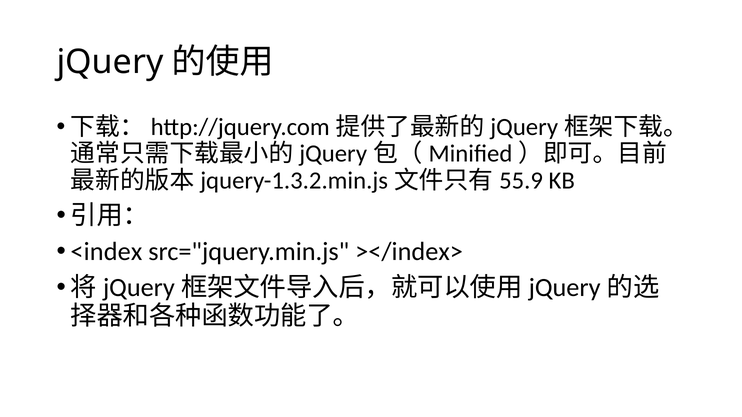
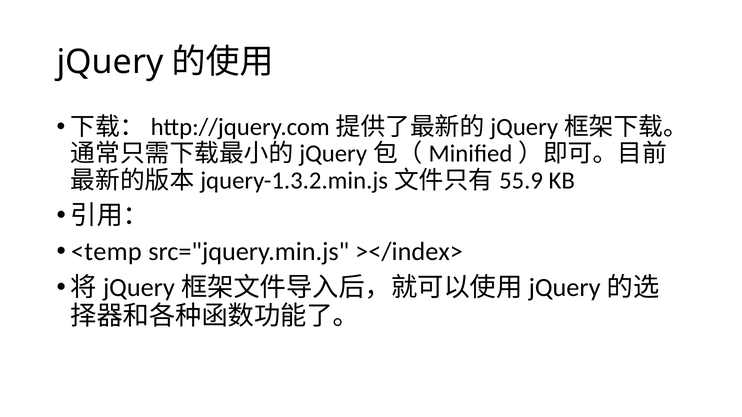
<index: <index -> <temp (106, 252)
